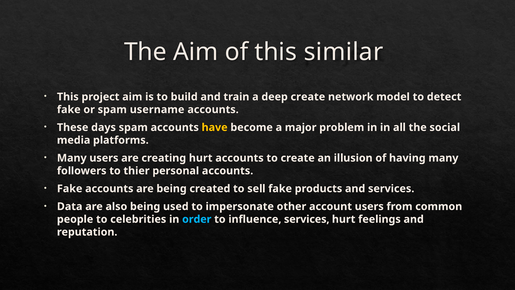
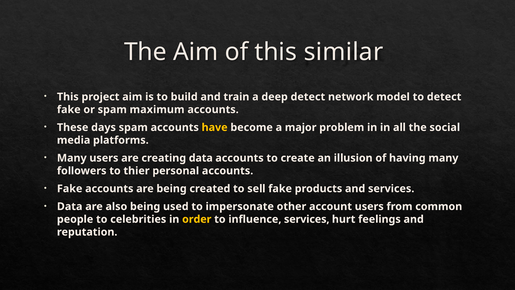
deep create: create -> detect (308, 97)
username: username -> maximum (157, 109)
creating hurt: hurt -> data (201, 158)
order colour: light blue -> yellow (197, 219)
